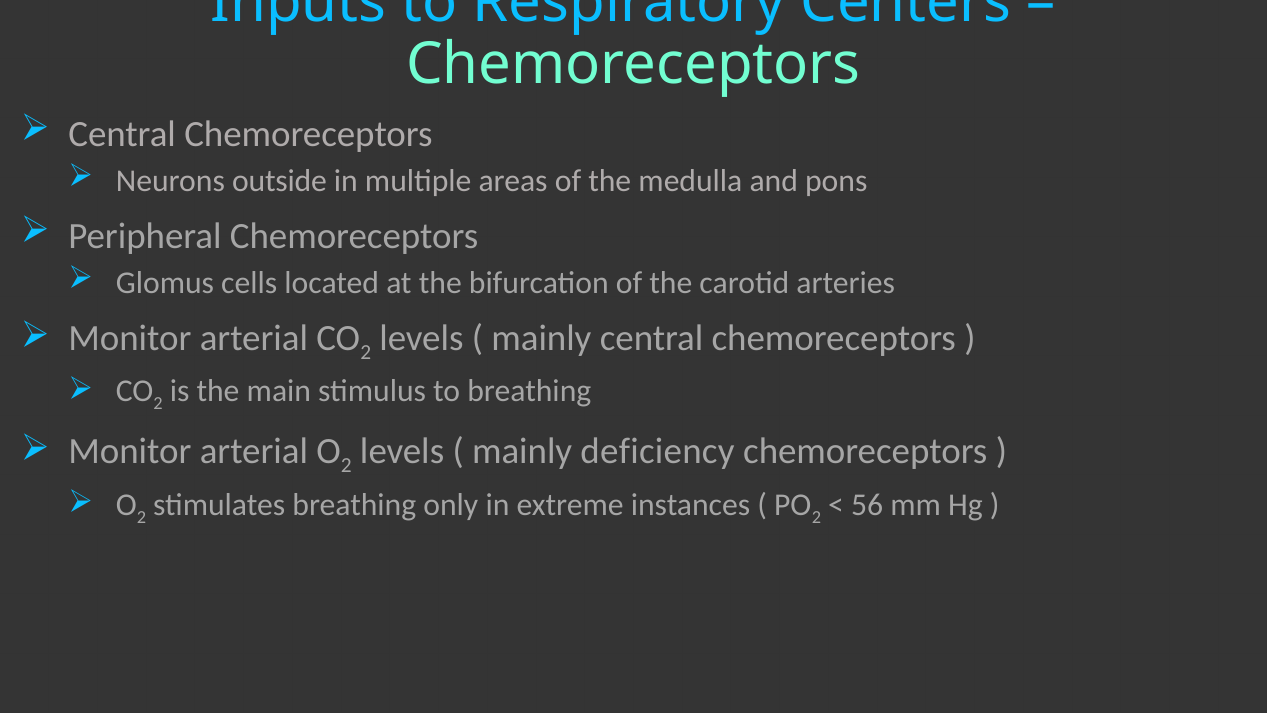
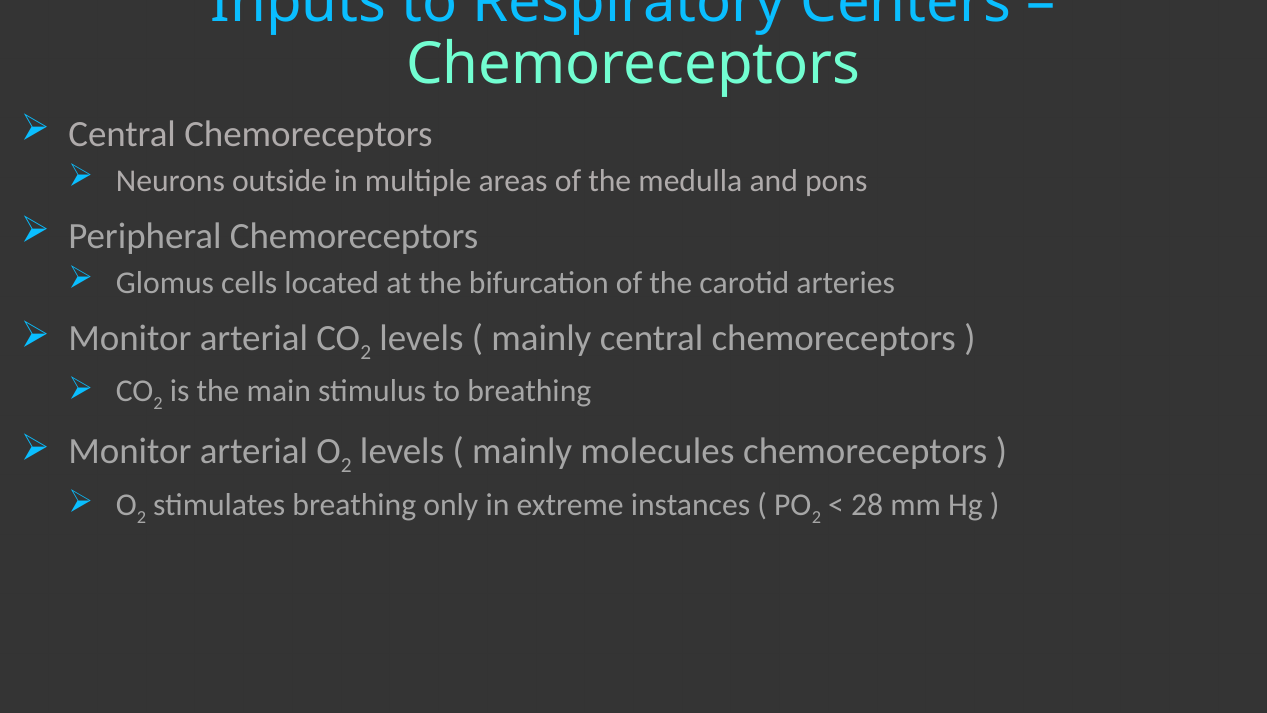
deficiency: deficiency -> molecules (658, 451)
56: 56 -> 28 (867, 505)
